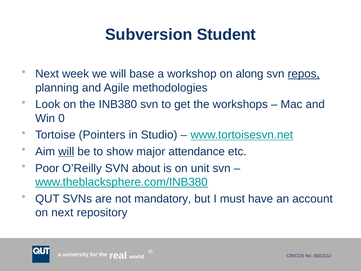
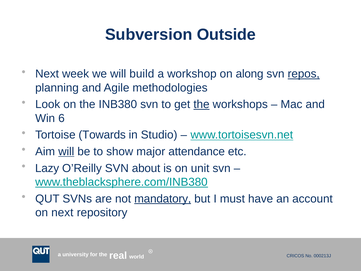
Student: Student -> Outside (226, 35)
base: base -> build (142, 74)
the underline: none -> present (201, 104)
0: 0 -> 6 (61, 118)
Pointers: Pointers -> Towards (102, 135)
Poor: Poor -> Lazy (47, 168)
mandatory underline: none -> present (163, 199)
